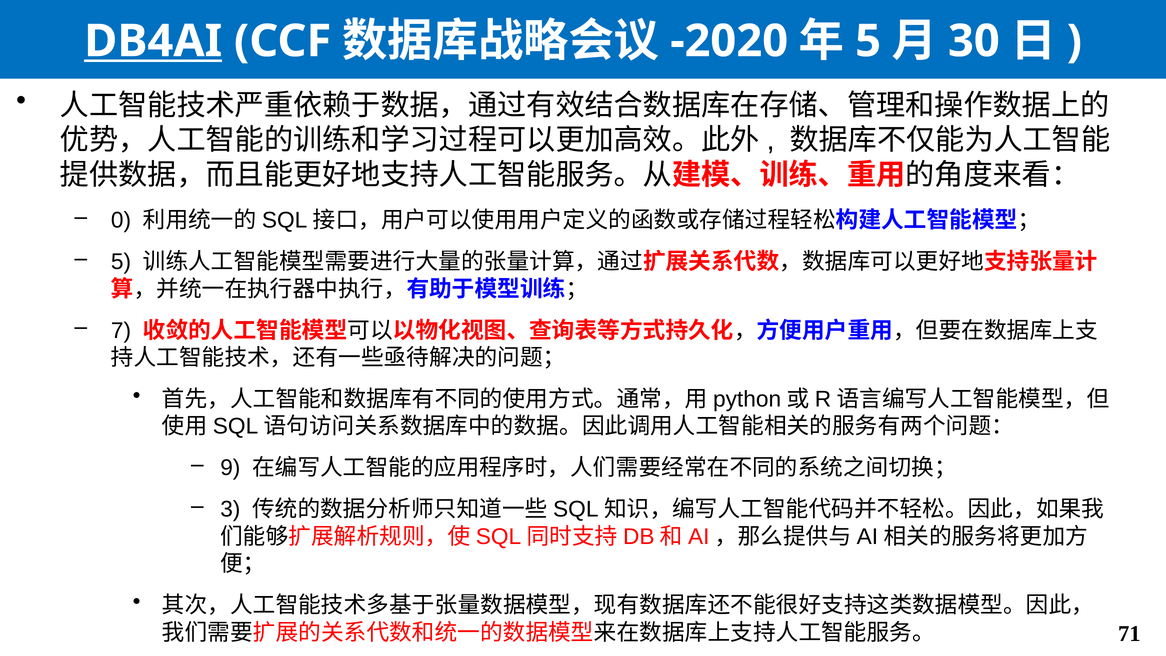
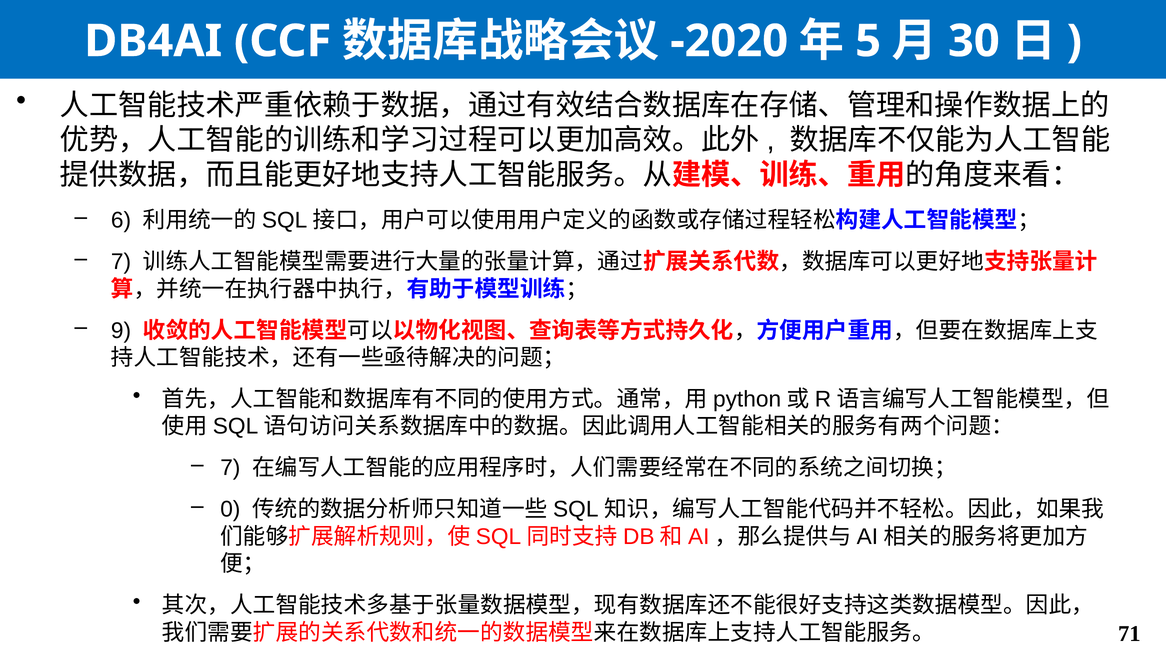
DB4AI underline: present -> none (153, 41)
0: 0 -> 6 (121, 220)
5: 5 -> 7 (121, 262)
7: 7 -> 9 (121, 330)
9: 9 -> 7 (230, 468)
3: 3 -> 0 (230, 509)
